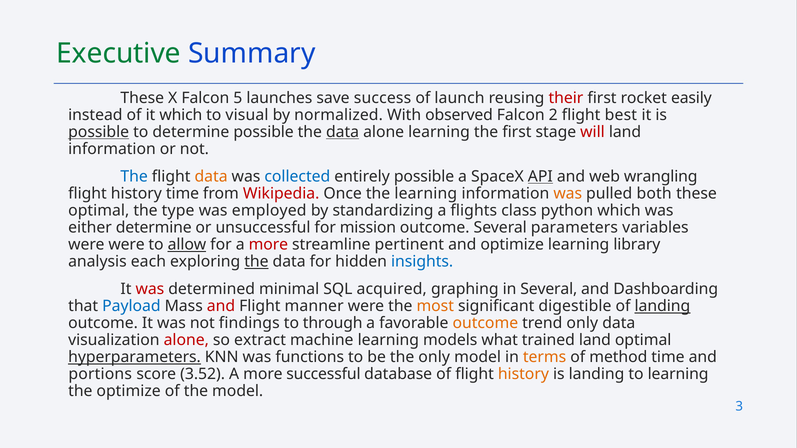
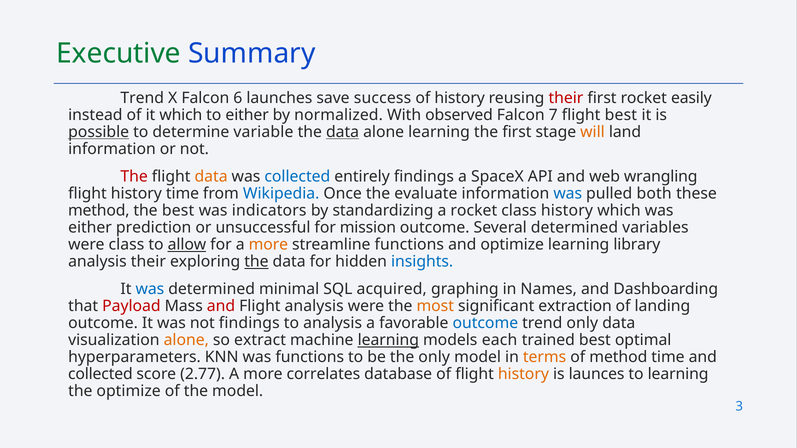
These: These -> Trend (142, 98)
5: 5 -> 6 (238, 98)
of launch: launch -> history (460, 98)
to visual: visual -> either (247, 115)
2: 2 -> 7 (553, 115)
determine possible: possible -> variable (263, 132)
will colour: red -> orange (593, 132)
The colour: blue -> red (134, 177)
entirely possible: possible -> findings (424, 177)
API underline: present -> none (540, 177)
Wikipedia colour: red -> blue (281, 194)
the learning: learning -> evaluate (426, 194)
was colour: orange -> blue (568, 194)
optimal: optimal -> method (99, 211)
the type: type -> best (178, 211)
employed: employed -> indicators (269, 211)
a flights: flights -> rocket (474, 211)
class python: python -> history (567, 211)
either determine: determine -> prediction (154, 228)
Several parameters: parameters -> determined (574, 228)
were were: were -> class (126, 245)
more colour: red -> orange (268, 245)
streamline pertinent: pertinent -> functions (409, 245)
analysis each: each -> their (148, 262)
was colour: red -> blue (150, 289)
in Several: Several -> Names (549, 289)
Payload colour: blue -> red (131, 306)
Flight manner: manner -> analysis (314, 306)
digestible: digestible -> extraction (575, 306)
landing underline: present -> none (662, 306)
to through: through -> analysis (333, 323)
outcome colour: orange -> blue (485, 323)
alone colour: red -> orange (186, 340)
learning underline: none -> present (388, 340)
what: what -> each (500, 340)
trained land: land -> best (595, 340)
hyperparameters underline: present -> none (135, 357)
portions: portions -> collected (100, 374)
3.52: 3.52 -> 2.77 (203, 374)
successful: successful -> correlates (323, 374)
is landing: landing -> launces (597, 374)
